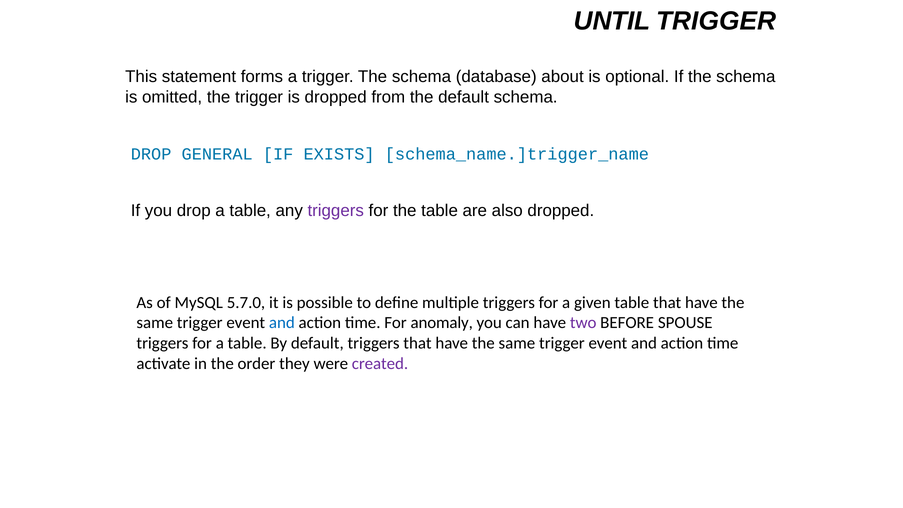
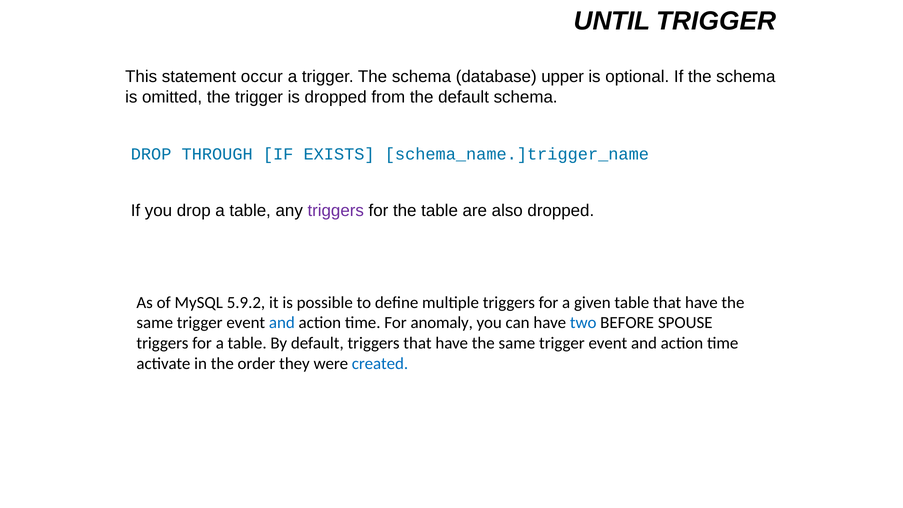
forms: forms -> occur (262, 77)
about: about -> upper (563, 77)
GENERAL: GENERAL -> THROUGH (217, 154)
5.7.0: 5.7.0 -> 5.9.2 (246, 303)
two colour: purple -> blue (583, 323)
created colour: purple -> blue (380, 363)
